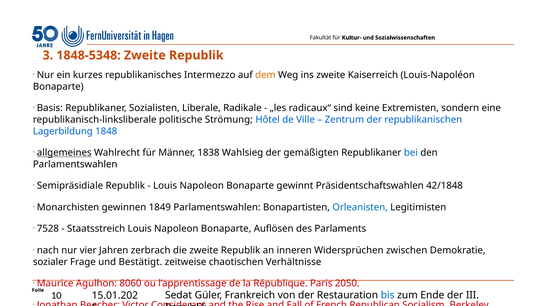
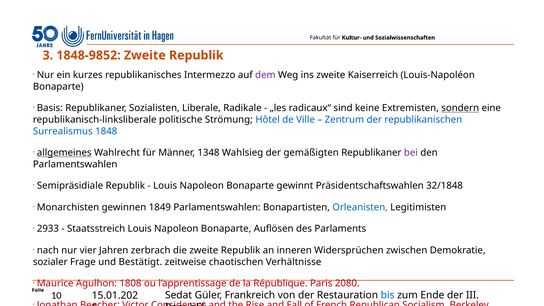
1848-5348: 1848-5348 -> 1848-9852 (89, 55)
dem colour: orange -> purple (265, 75)
sondern underline: none -> present (460, 108)
Lagerbildung: Lagerbildung -> Surrealismus (63, 131)
1838: 1838 -> 1348 (208, 153)
bei colour: blue -> purple (411, 153)
42/1848: 42/1848 -> 32/1848 (445, 186)
7528: 7528 -> 2933 (48, 229)
8060: 8060 -> 1808 (130, 283)
2050: 2050 -> 2080 (347, 283)
